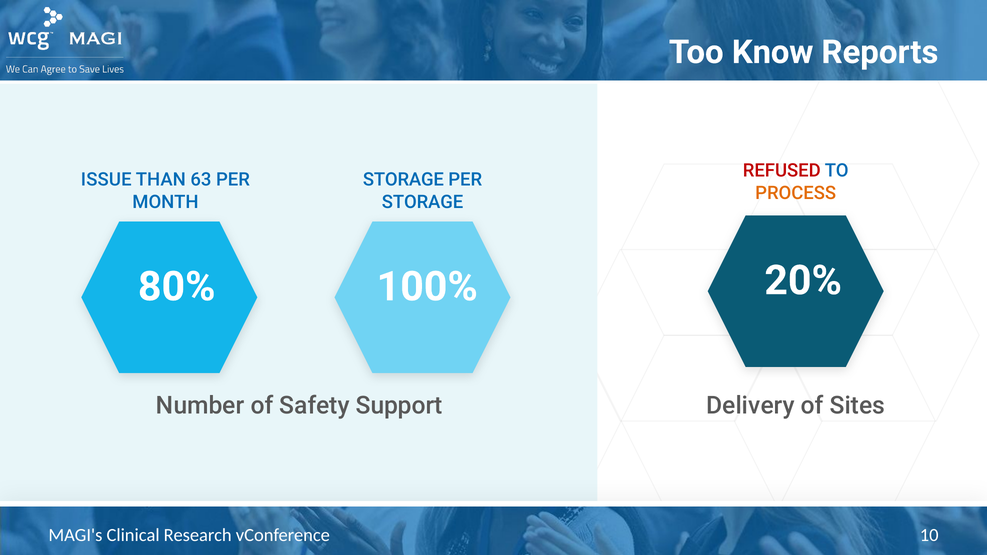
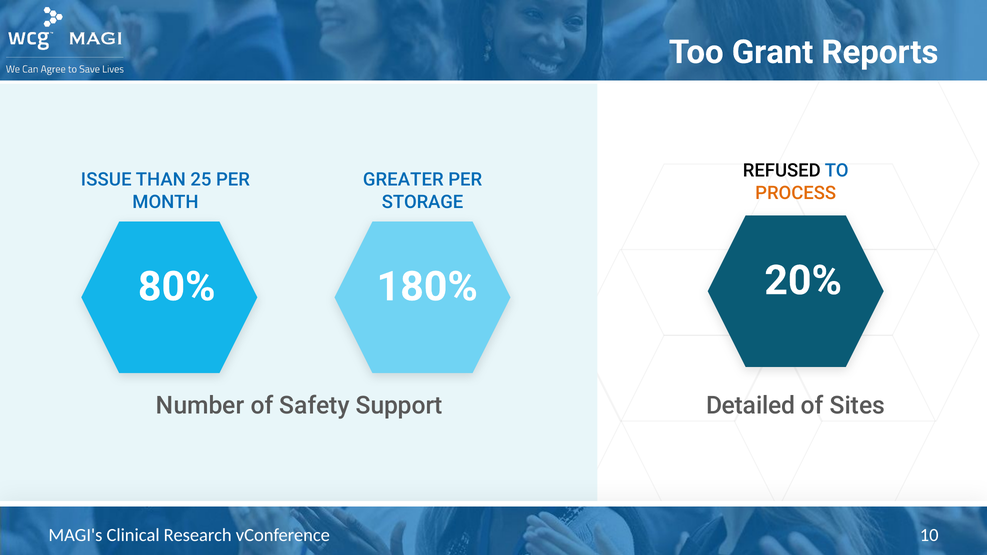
Know: Know -> Grant (773, 52)
REFUSED colour: red -> black (782, 171)
63: 63 -> 25 (201, 180)
STORAGE: STORAGE -> GREATER (403, 180)
100%: 100% -> 180% (427, 287)
Delivery: Delivery -> Detailed (751, 406)
